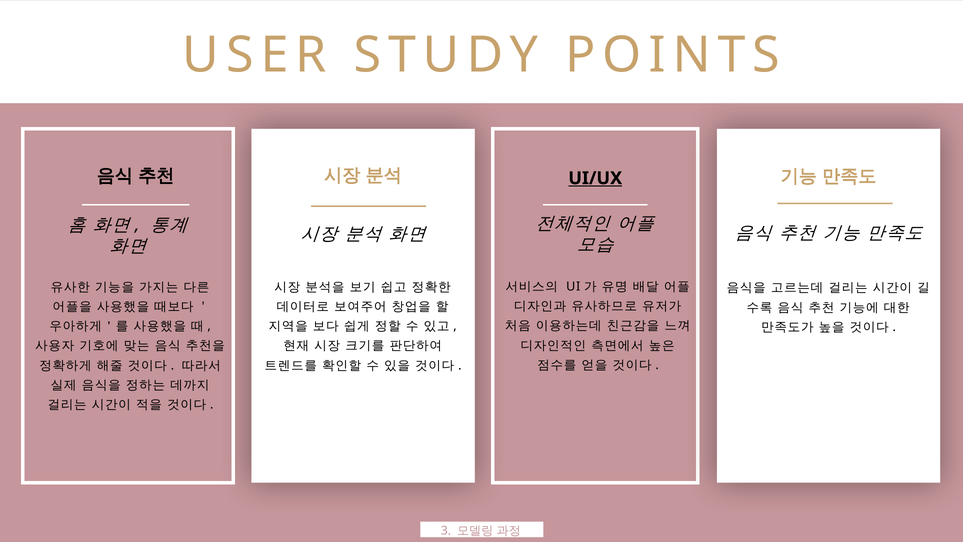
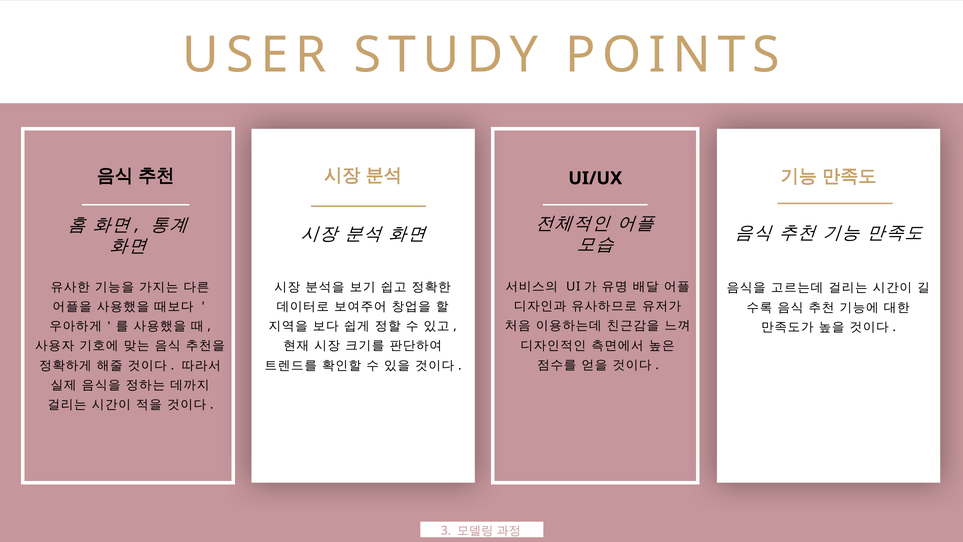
UI/UX underline: present -> none (595, 178)
